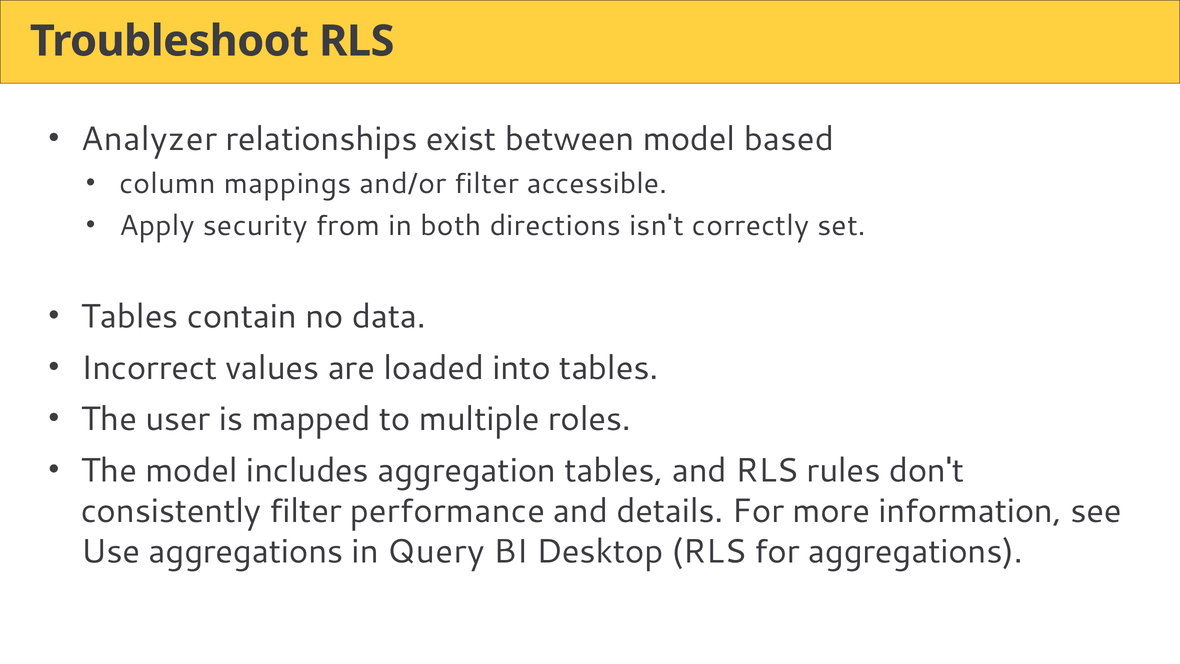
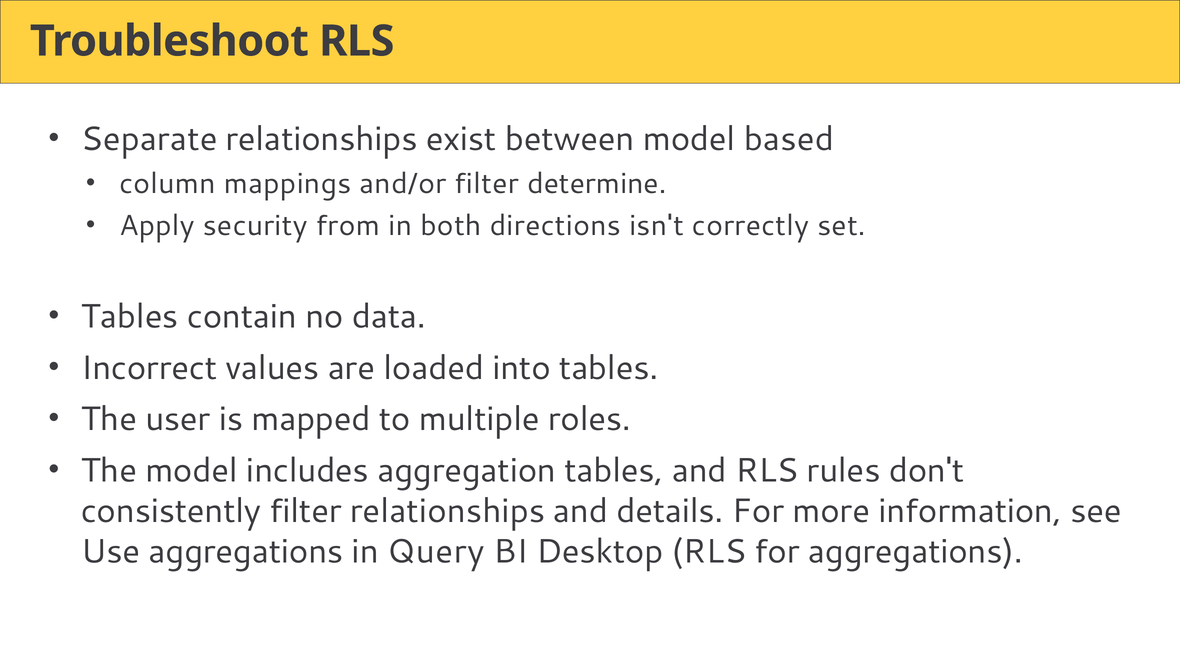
Analyzer: Analyzer -> Separate (149, 139)
accessible: accessible -> determine (597, 184)
filter performance: performance -> relationships (448, 511)
